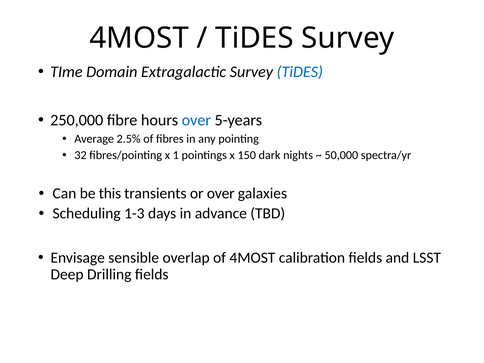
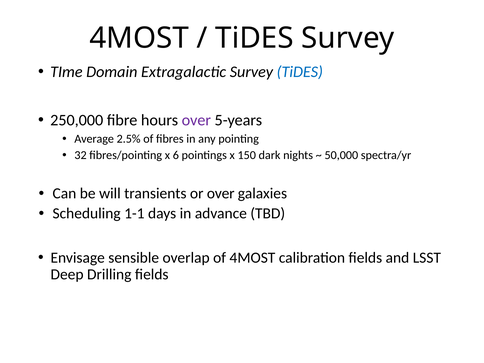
over colour: blue -> purple (196, 120)
1: 1 -> 6 (176, 155)
this: this -> will (110, 193)
1-3: 1-3 -> 1-1 (134, 214)
